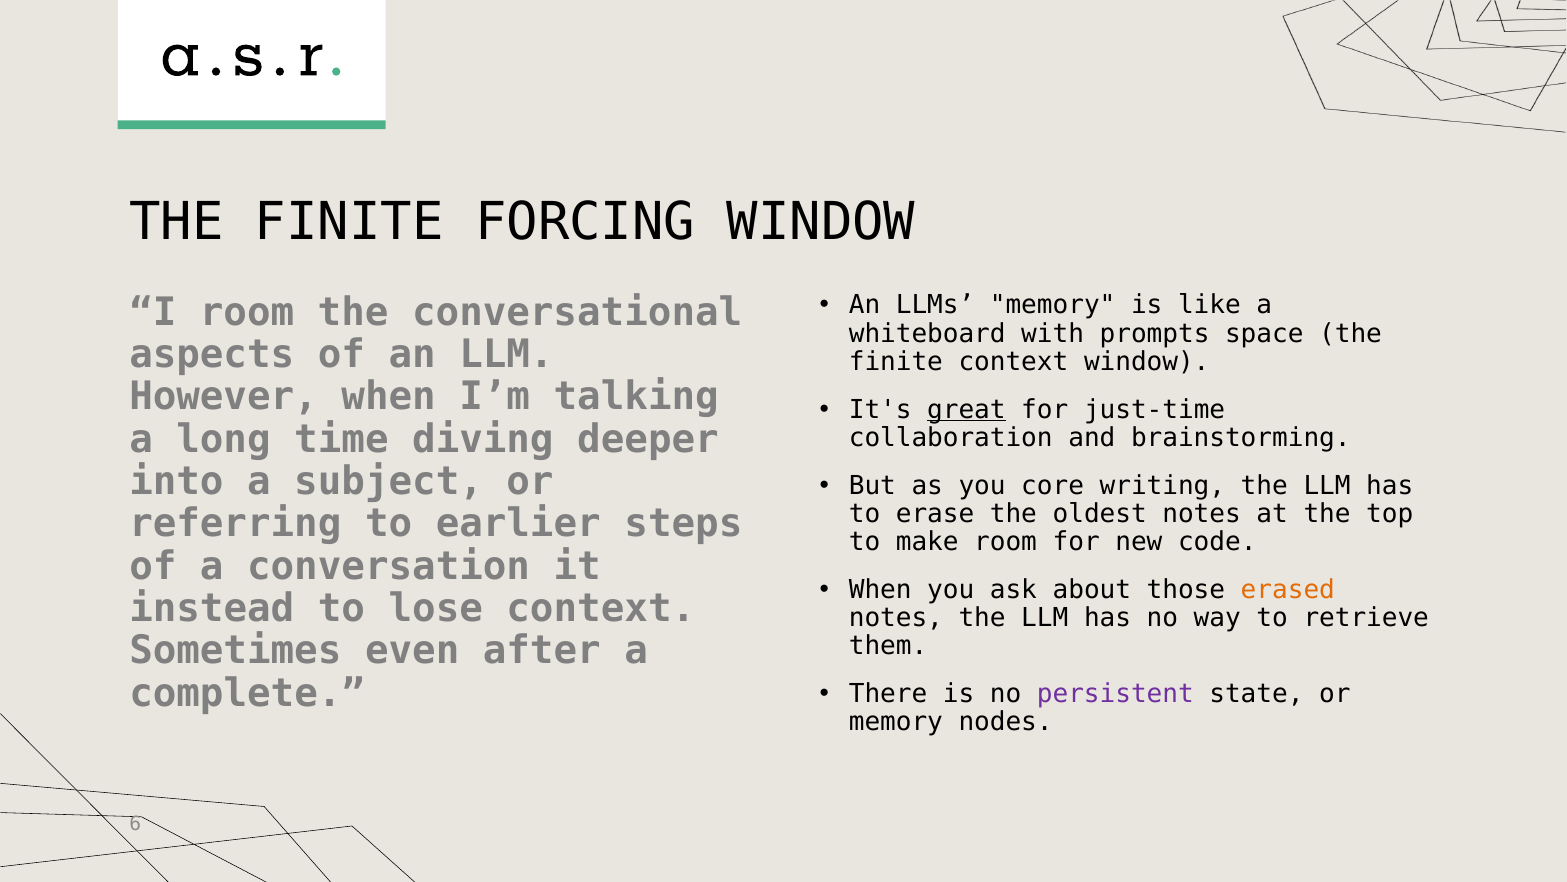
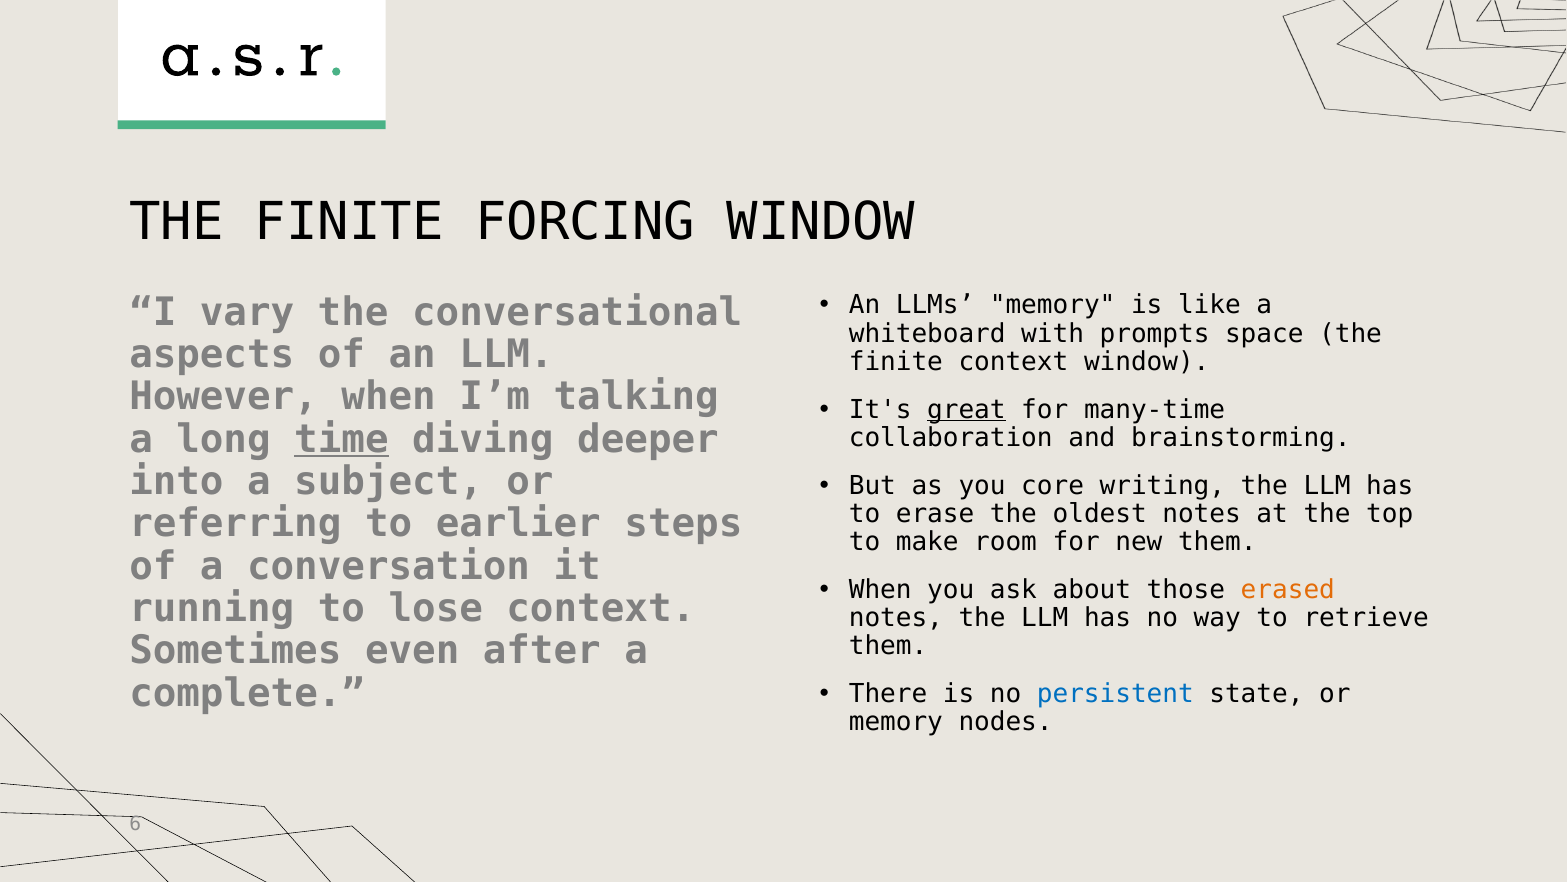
I room: room -> vary (247, 312)
just-time: just-time -> many-time (1155, 409)
time underline: none -> present (341, 439)
new code: code -> them (1217, 541)
instead: instead -> running (212, 608)
persistent colour: purple -> blue (1115, 693)
